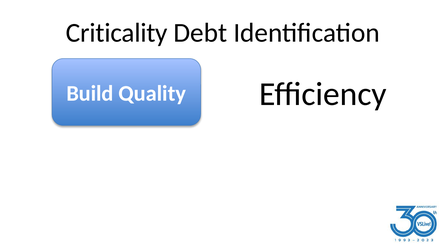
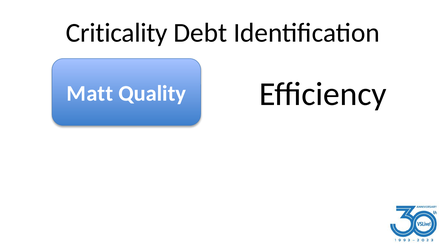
Build: Build -> Matt (90, 94)
